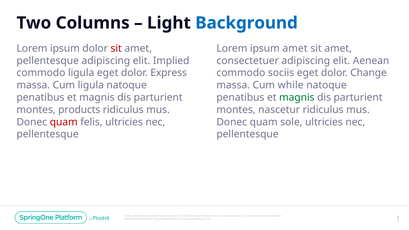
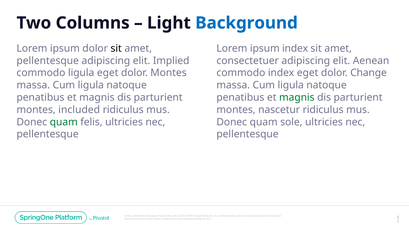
sit colour: red -> black (116, 48)
ipsum amet: amet -> index (295, 48)
dolor Express: Express -> Montes (169, 73)
commodo sociis: sociis -> index (281, 73)
while: while -> ligula (291, 85)
products: products -> included (79, 110)
quam colour: red -> green (64, 122)
